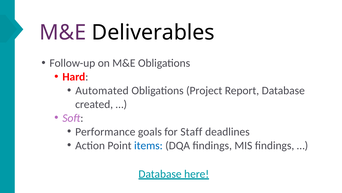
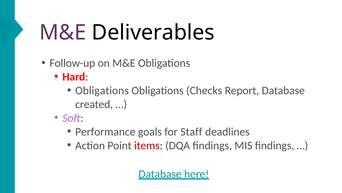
Automated: Automated -> Obligations (102, 90)
Project: Project -> Checks (204, 90)
items colour: blue -> red (148, 145)
